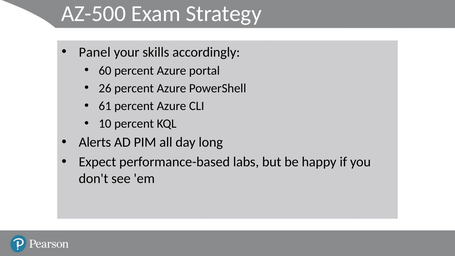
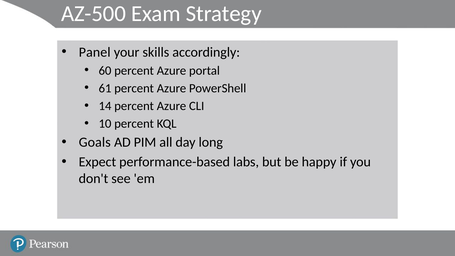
26: 26 -> 61 (105, 88)
61: 61 -> 14 (105, 106)
Alerts: Alerts -> Goals (95, 142)
